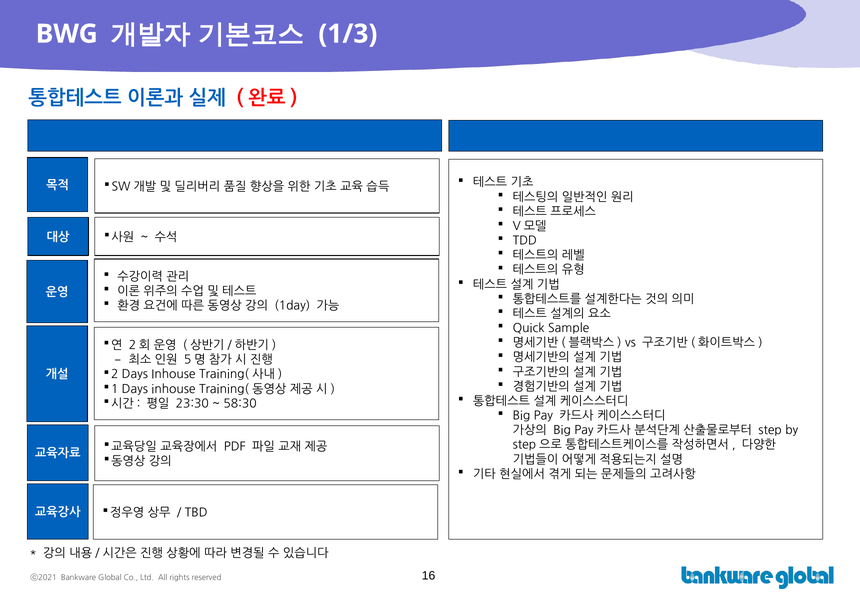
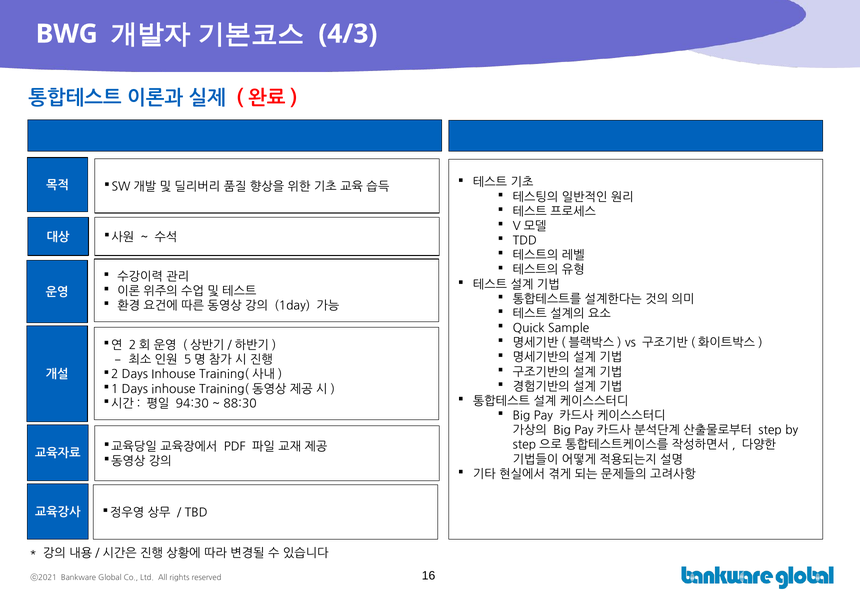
1/3: 1/3 -> 4/3 (348, 34)
23:30: 23:30 -> 94:30 (192, 403)
58:30: 58:30 -> 88:30 (240, 403)
